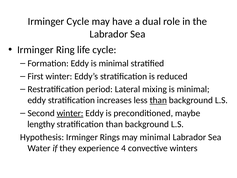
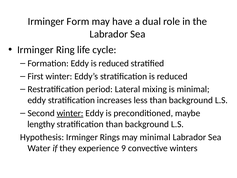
Irminger Cycle: Cycle -> Form (78, 21)
Eddy is minimal: minimal -> reduced (114, 63)
than underline: present -> none (158, 100)
4: 4 -> 9 (124, 148)
